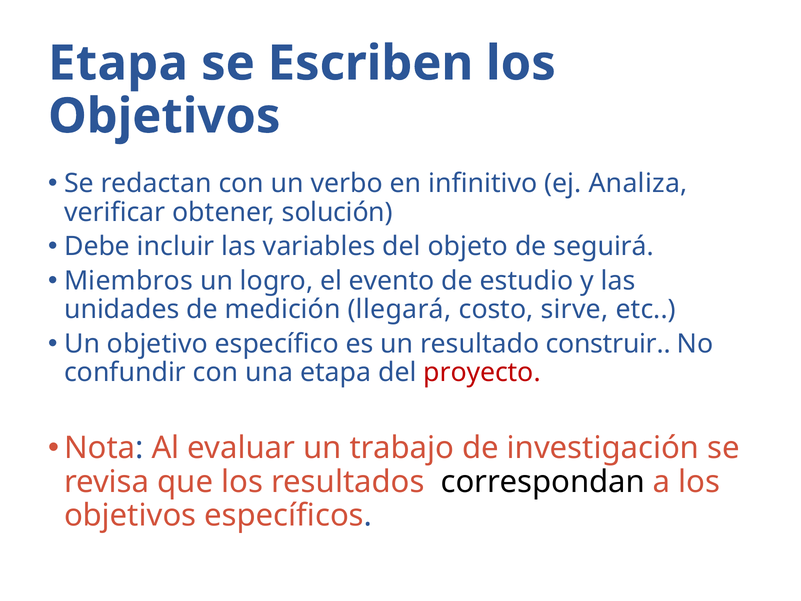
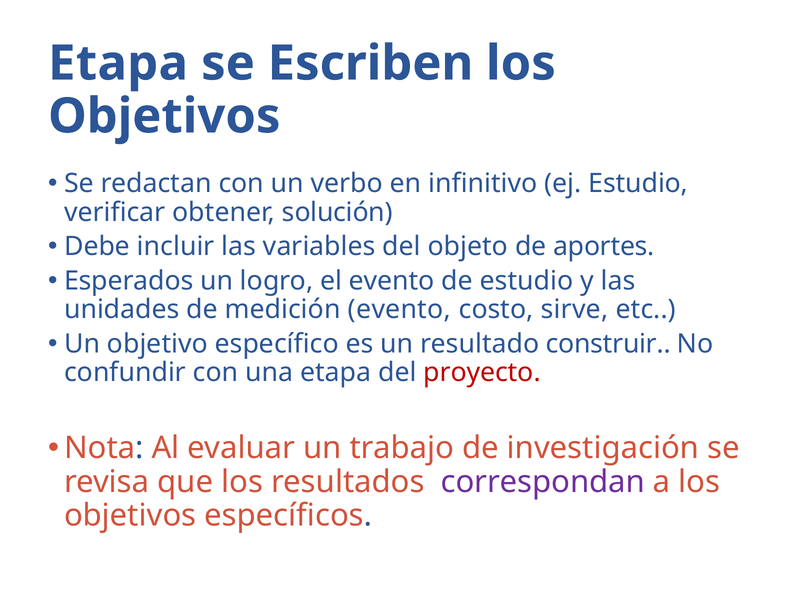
ej Analiza: Analiza -> Estudio (638, 184)
seguirá: seguirá -> aportes (604, 247)
Miembros: Miembros -> Esperados (129, 281)
medición llegará: llegará -> evento (399, 310)
correspondan colour: black -> purple (543, 482)
